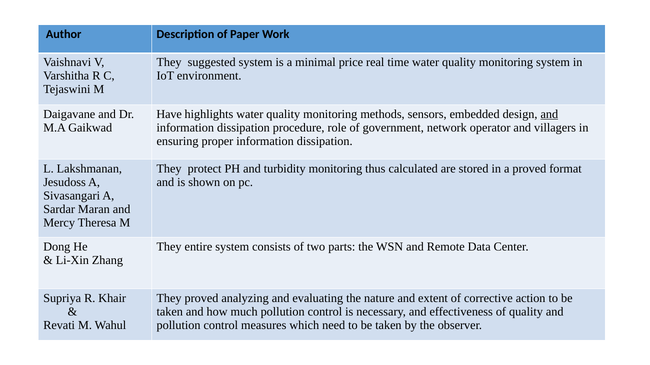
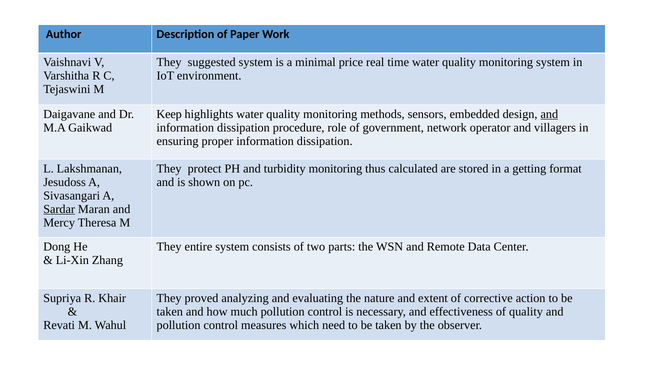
Have: Have -> Keep (169, 114)
a proved: proved -> getting (529, 169)
Sardar underline: none -> present (59, 209)
